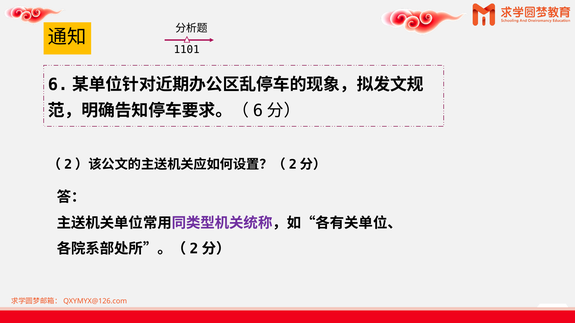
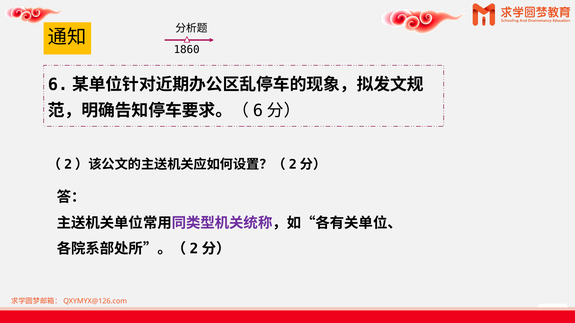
1101: 1101 -> 1860 (187, 50)
